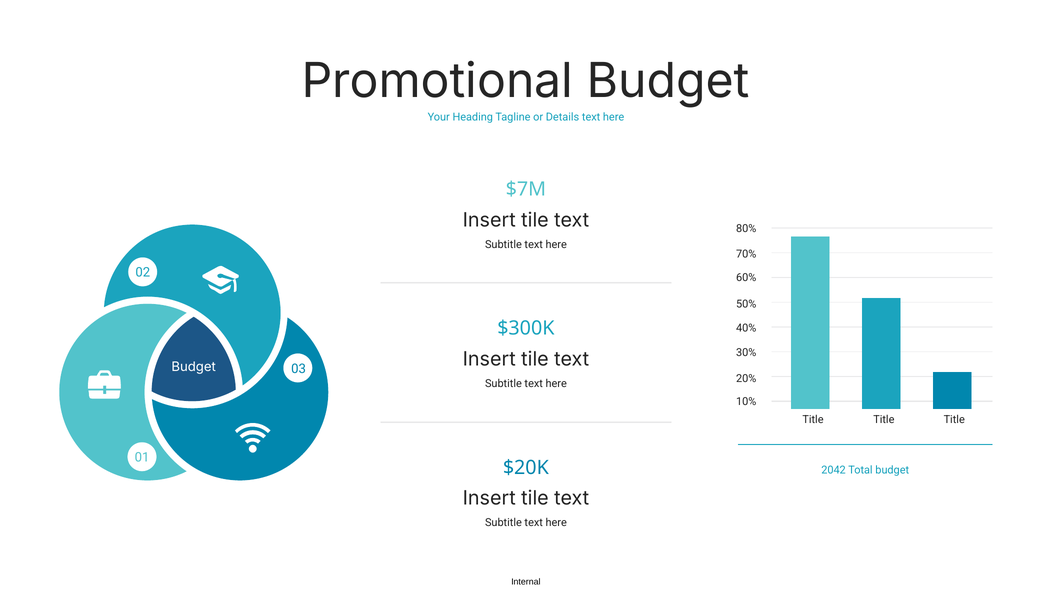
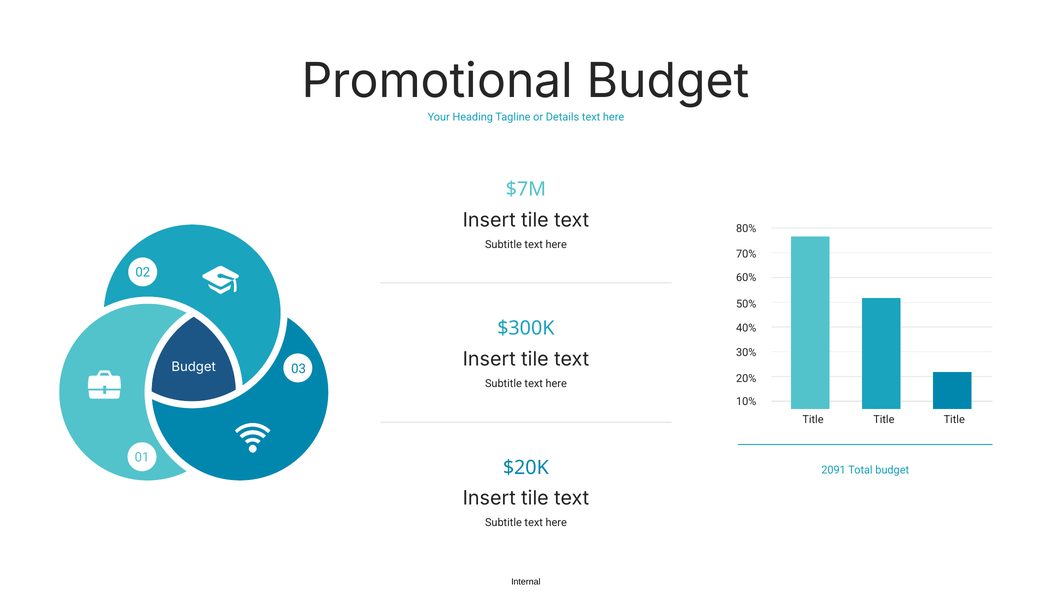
2042: 2042 -> 2091 (834, 470)
